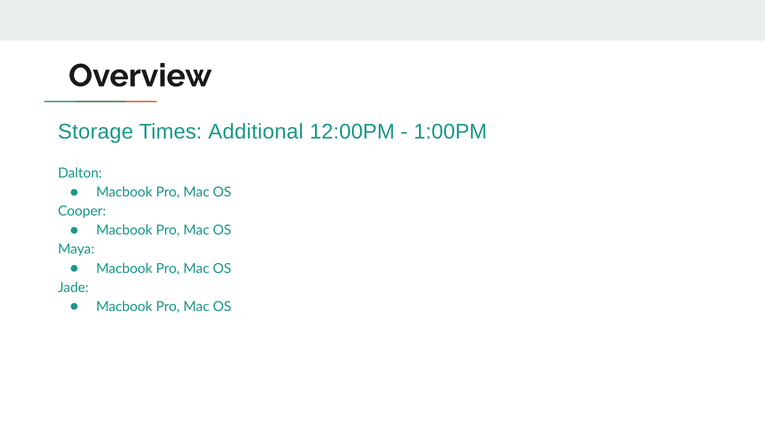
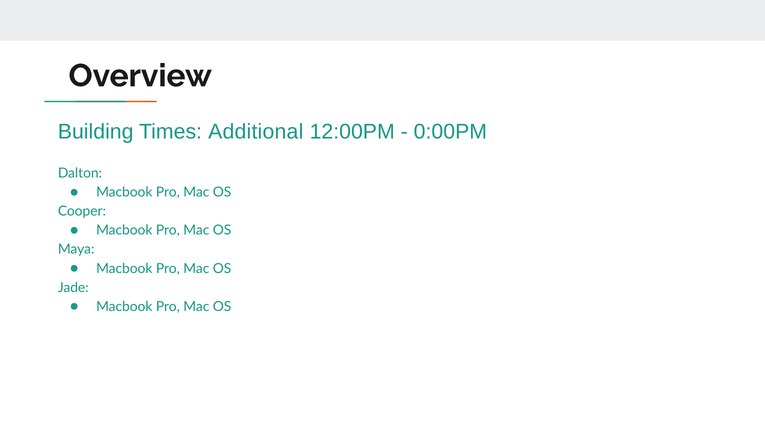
Storage: Storage -> Building (96, 132)
1:00PM: 1:00PM -> 0:00PM (450, 132)
